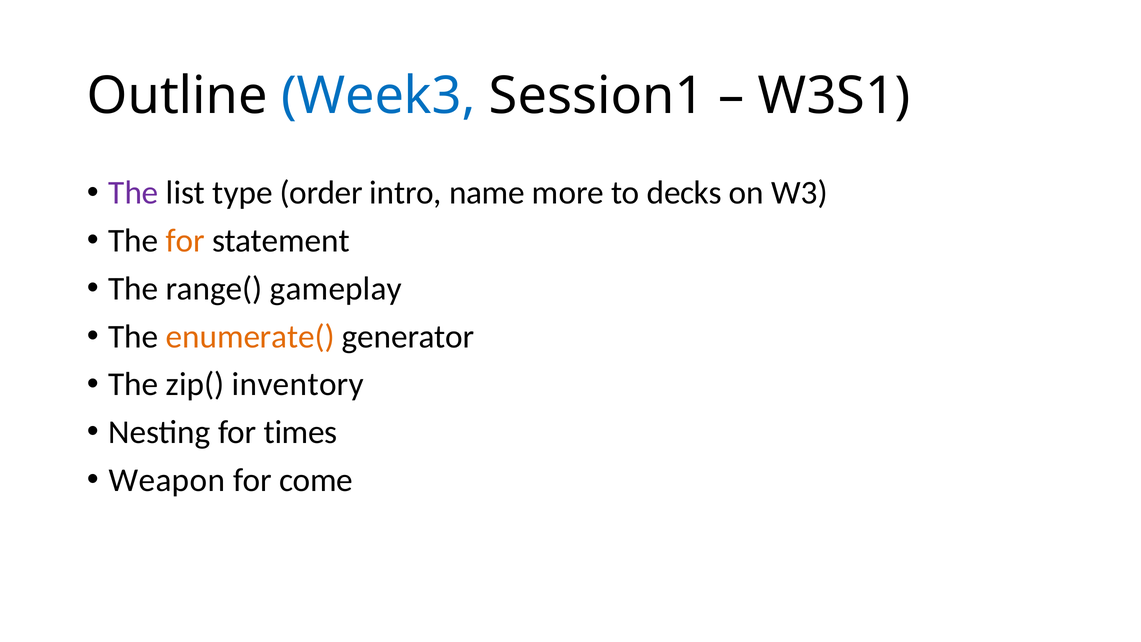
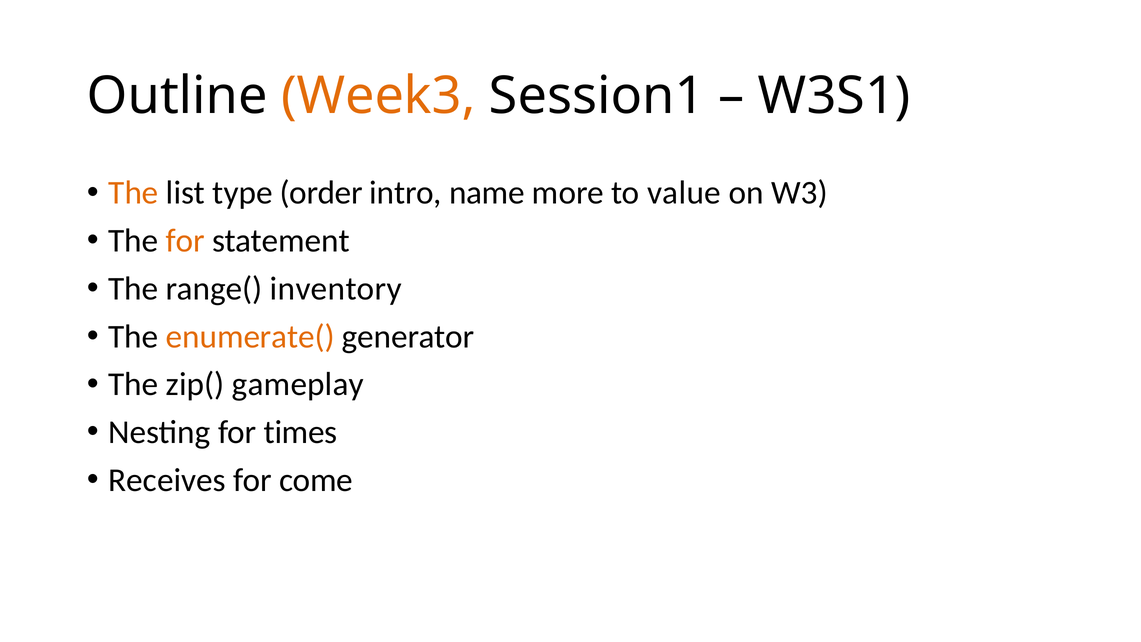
Week3 colour: blue -> orange (378, 96)
The colour: purple -> orange (133, 193)
decks: decks -> value (684, 193)
gameplay: gameplay -> inventory (336, 289)
inventory: inventory -> gameplay (298, 384)
Weapon: Weapon -> Receives (167, 480)
